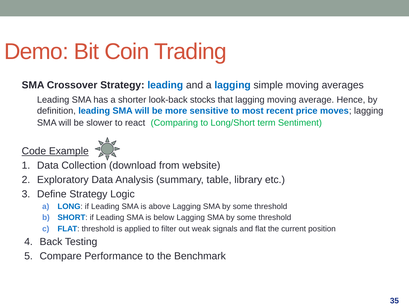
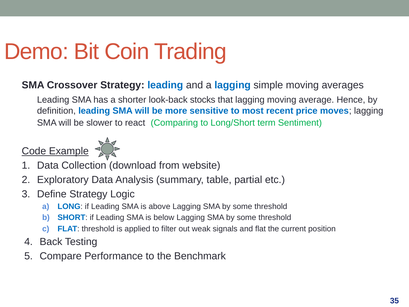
library: library -> partial (248, 180)
